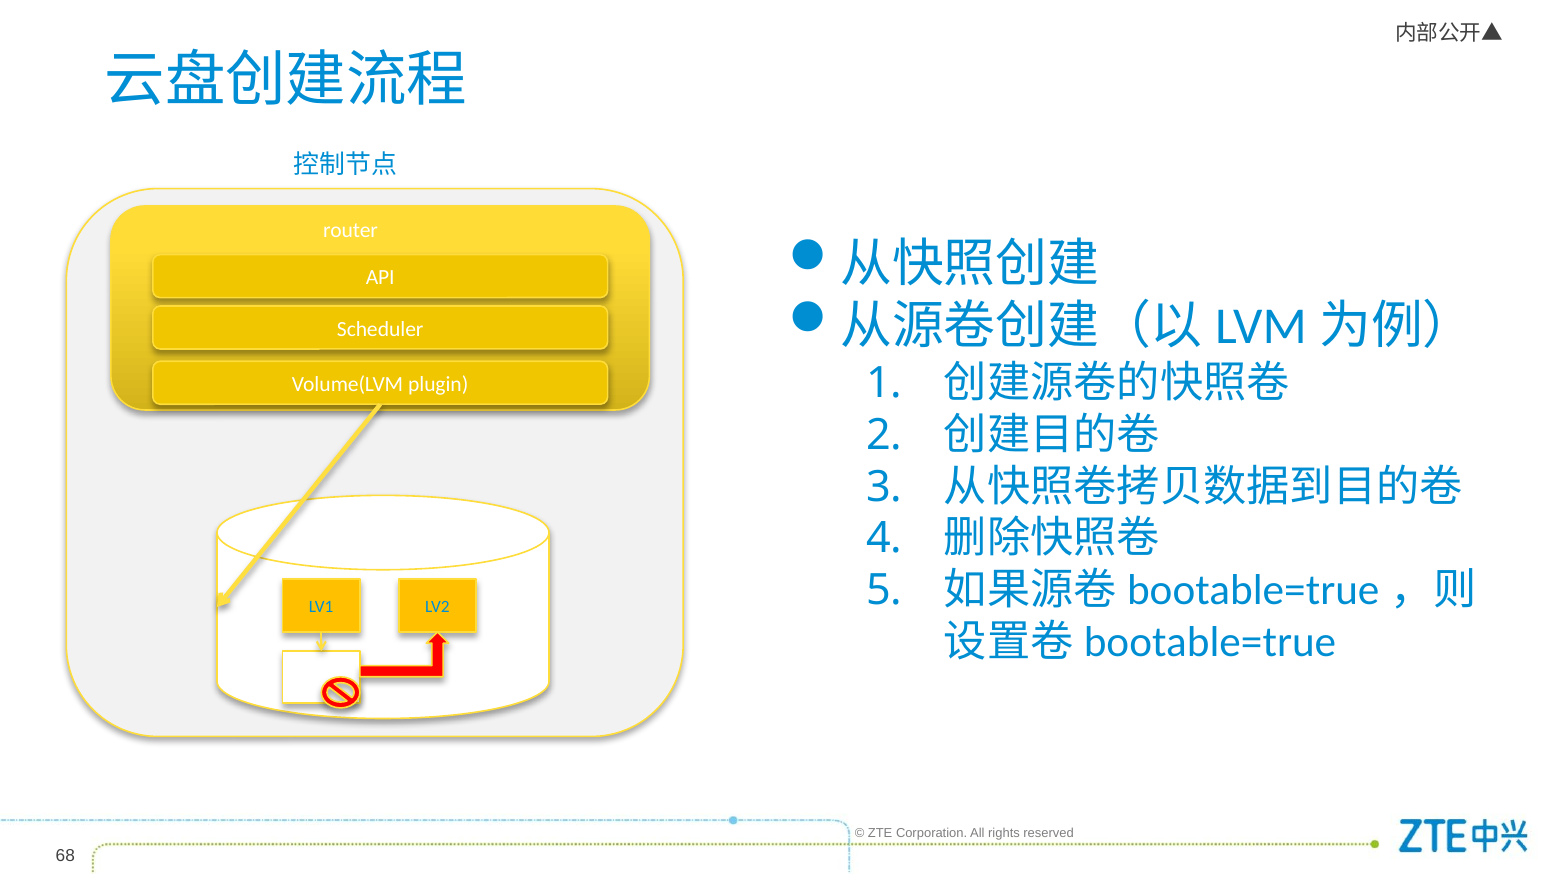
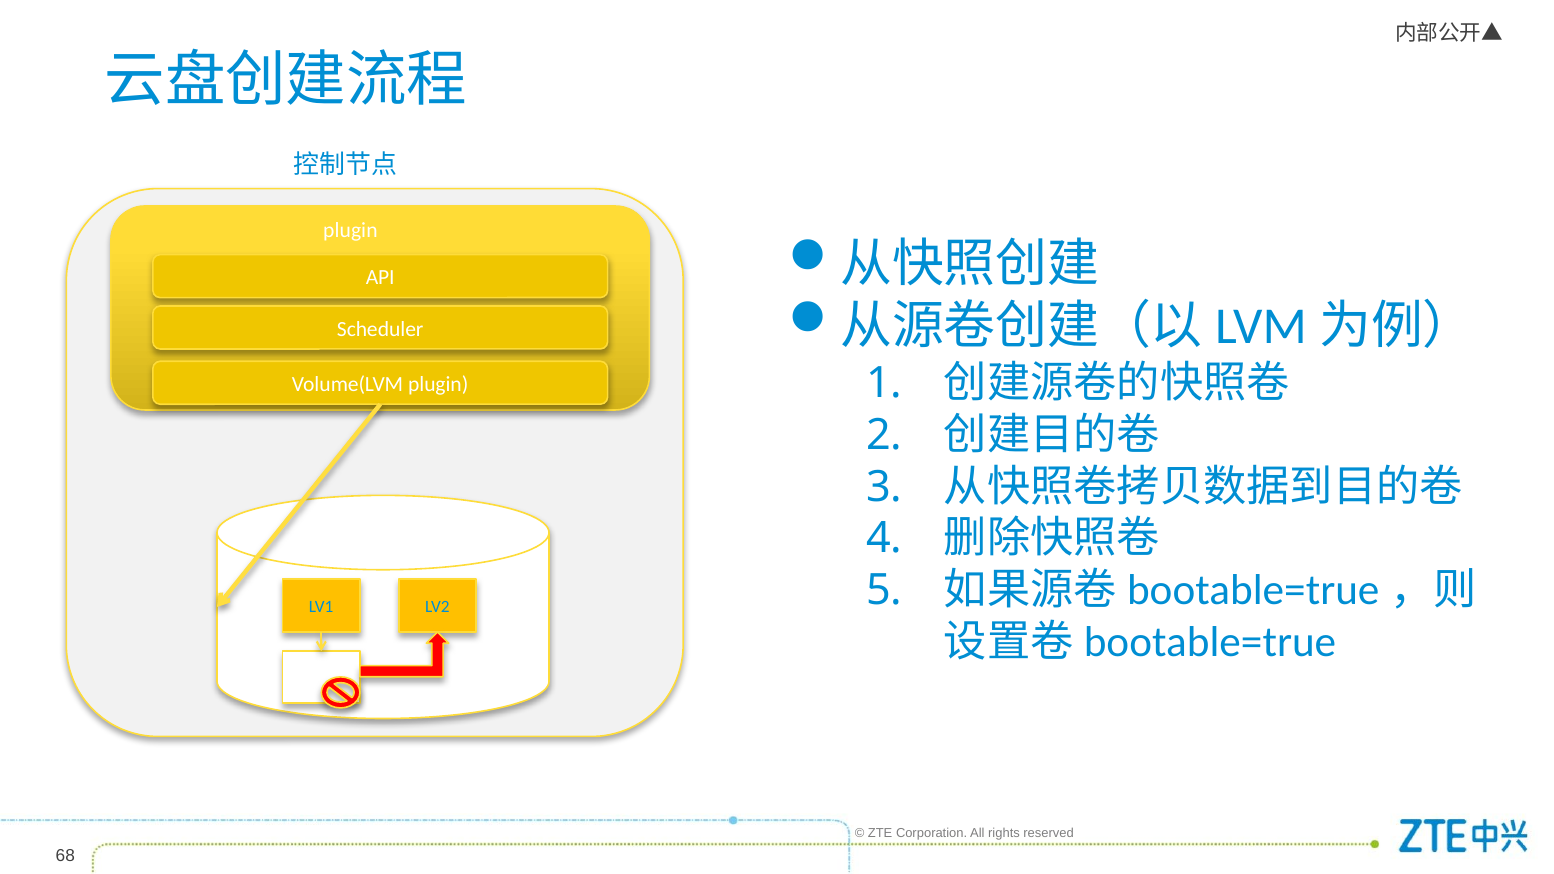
router: router -> plugin (350, 230)
